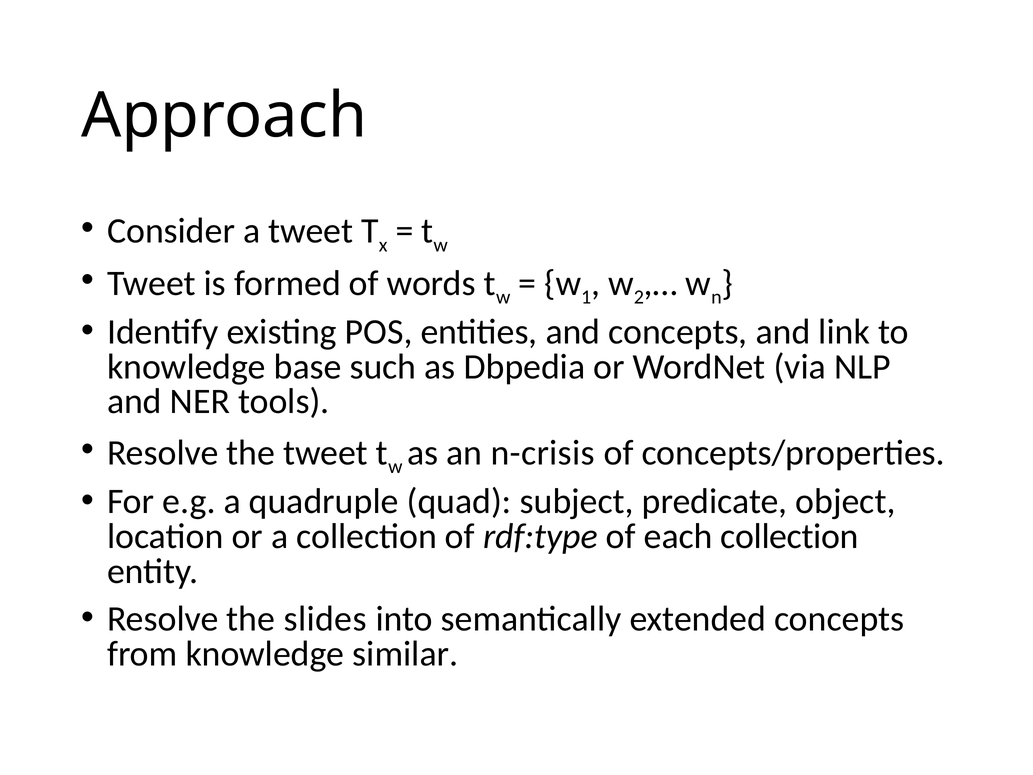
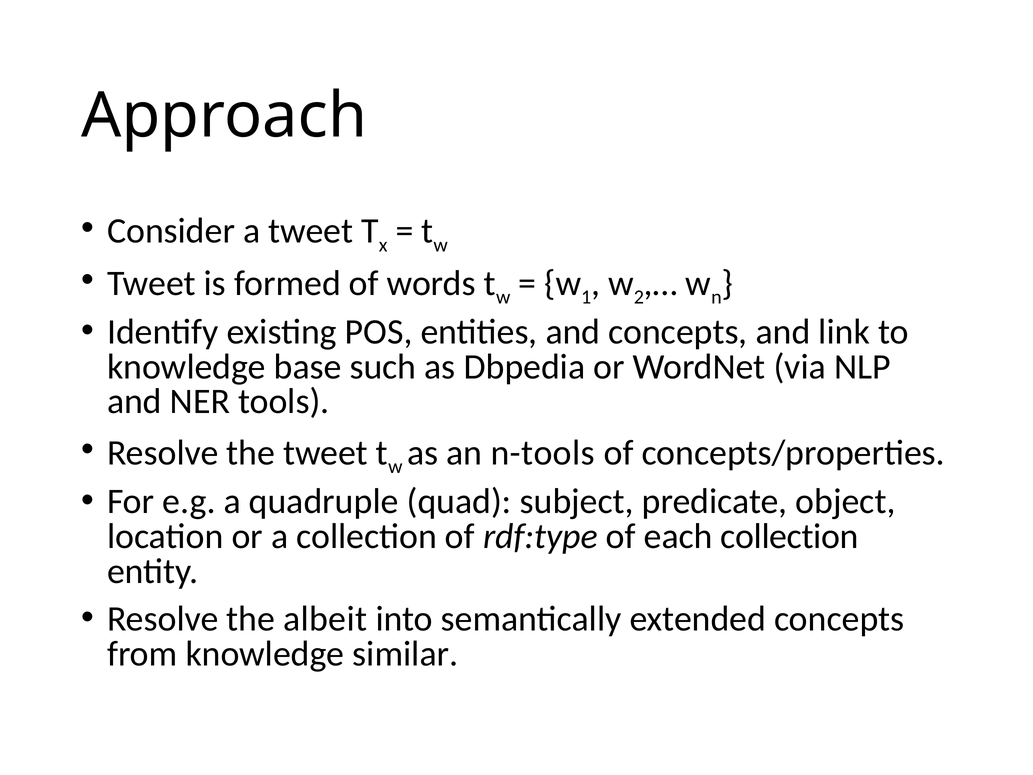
n-crisis: n-crisis -> n-tools (543, 453)
slides: slides -> albeit (325, 619)
